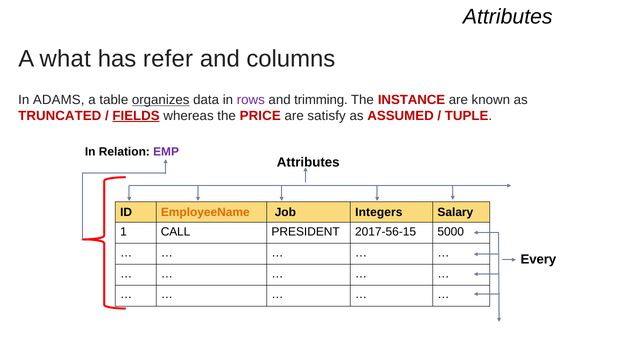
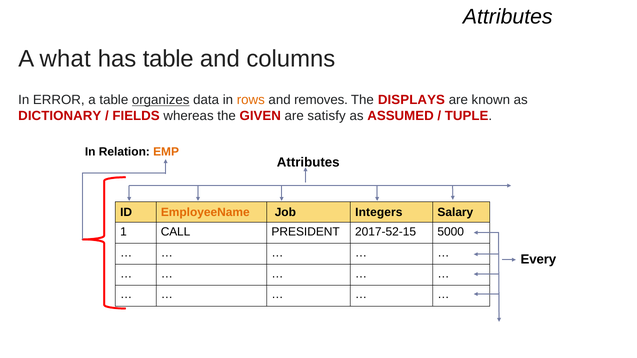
has refer: refer -> table (168, 59)
ADAMS: ADAMS -> ERROR (59, 100)
rows colour: purple -> orange (251, 100)
trimming: trimming -> removes (321, 100)
INSTANCE: INSTANCE -> DISPLAYS (411, 100)
TRUNCATED: TRUNCATED -> DICTIONARY (60, 116)
FIELDS underline: present -> none (136, 116)
PRICE: PRICE -> GIVEN (260, 116)
EMP colour: purple -> orange (166, 152)
2017-56-15: 2017-56-15 -> 2017-52-15 (386, 232)
